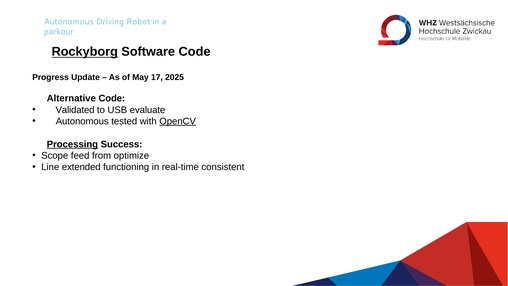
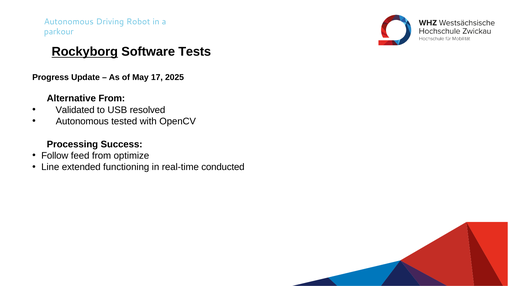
Software Code: Code -> Tests (195, 52)
Alternative Code: Code -> From (112, 98)
evaluate: evaluate -> resolved (148, 110)
OpenCV underline: present -> none (178, 121)
Processing underline: present -> none (72, 144)
Scope: Scope -> Follow (55, 156)
consistent: consistent -> conducted (223, 167)
